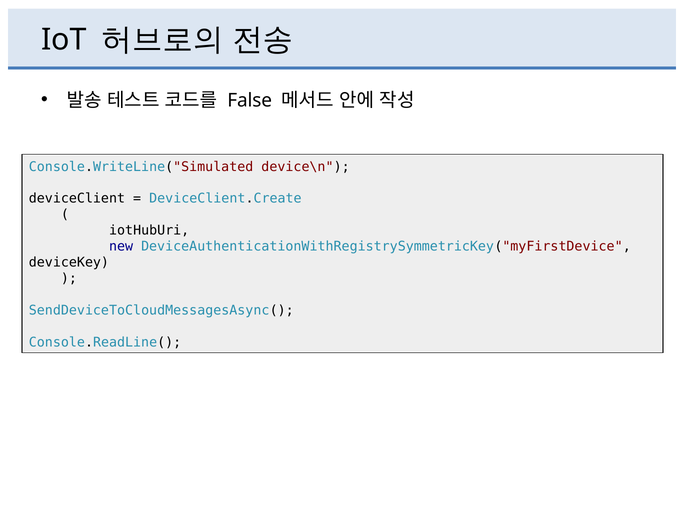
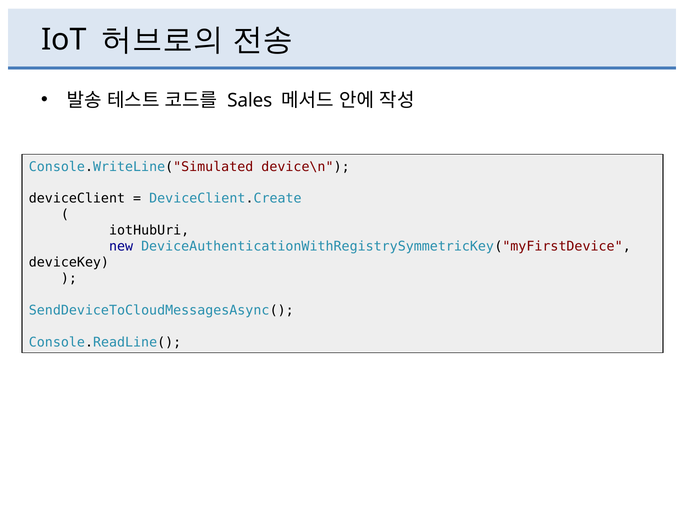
False: False -> Sales (250, 100)
